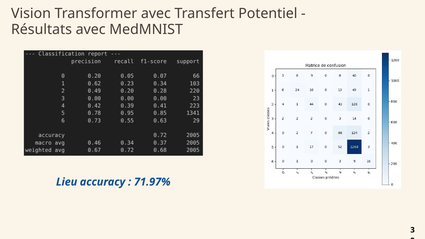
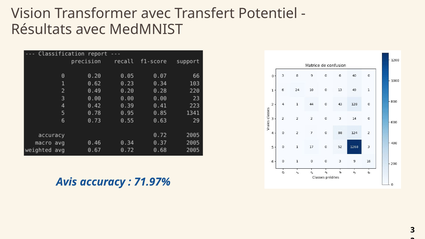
Lieu: Lieu -> Avis (67, 182)
